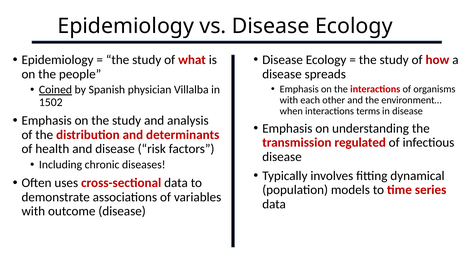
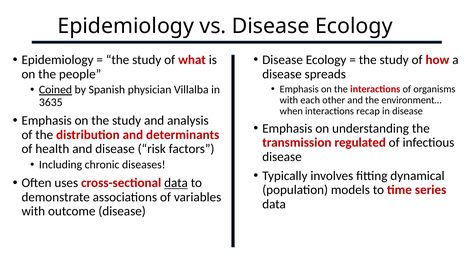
1502: 1502 -> 3635 (51, 102)
terms: terms -> recap (368, 111)
data underline: none -> present (176, 183)
